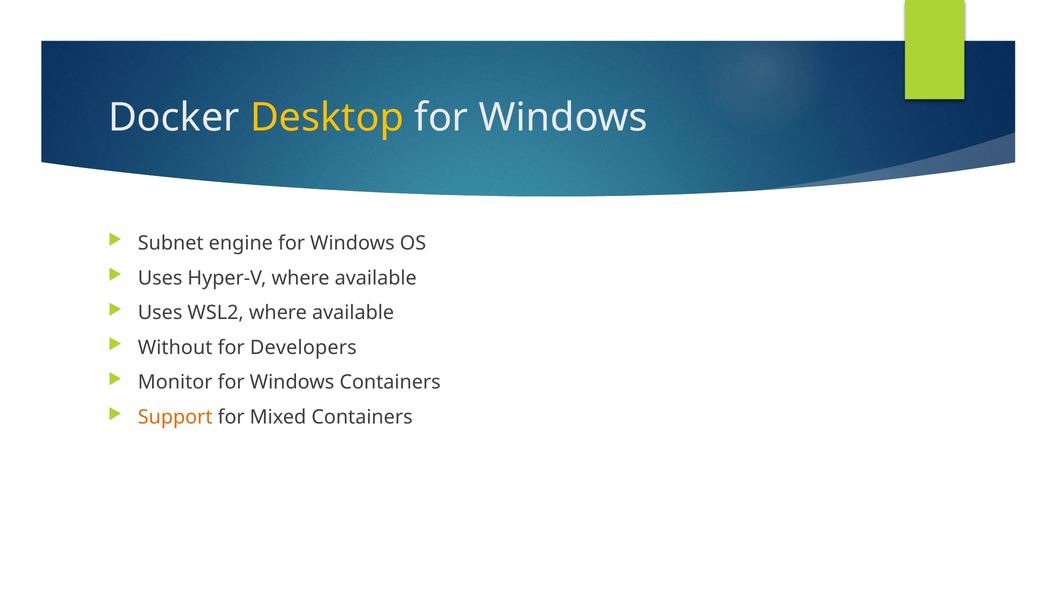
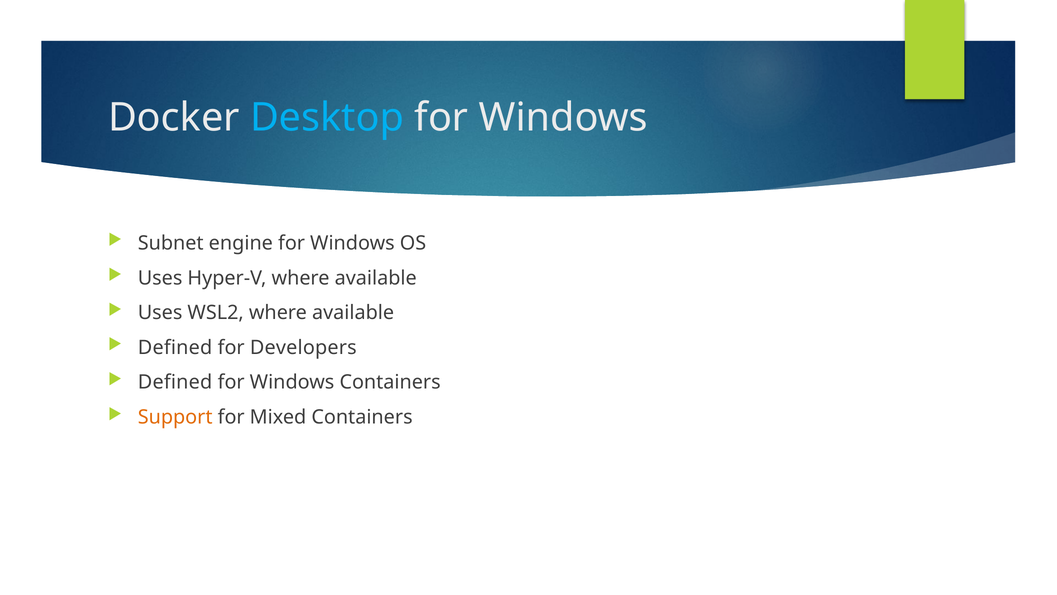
Desktop colour: yellow -> light blue (327, 118)
Without: Without -> Defined (175, 347)
Monitor: Monitor -> Defined (175, 382)
